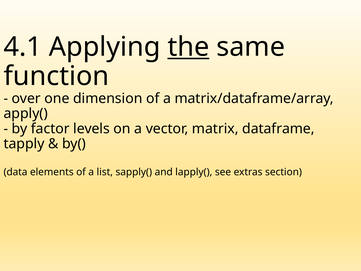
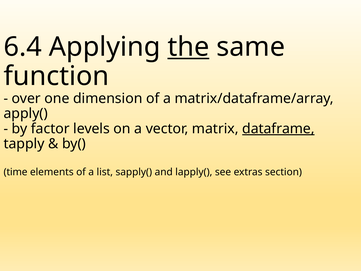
4.1: 4.1 -> 6.4 (23, 47)
dataframe underline: none -> present (278, 129)
data: data -> time (16, 172)
